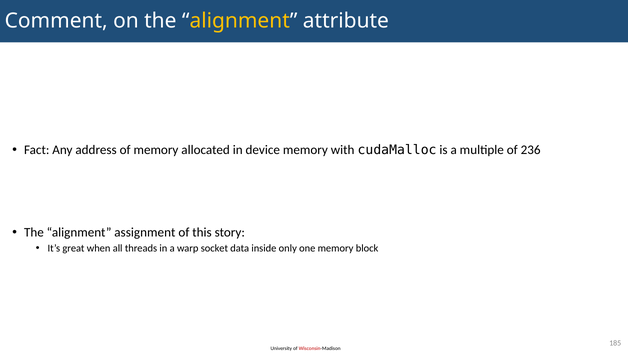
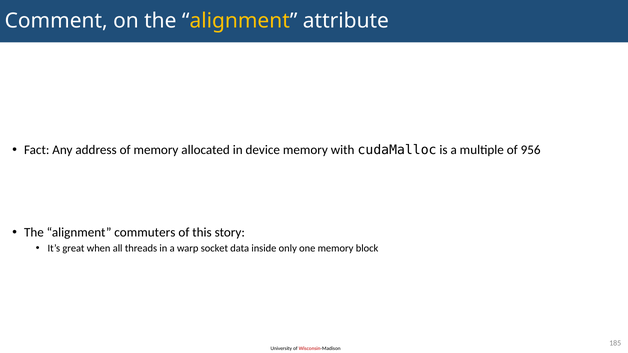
236: 236 -> 956 (531, 150)
assignment: assignment -> commuters (145, 233)
